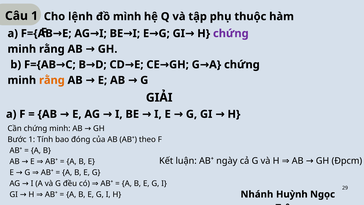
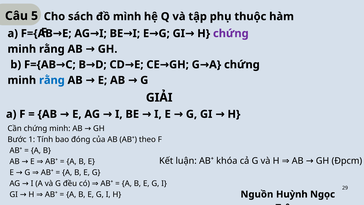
Câu 1: 1 -> 5 (35, 16)
lệnh: lệnh -> sách (81, 16)
rằng colour: orange -> blue (52, 80)
ngày: ngày -> khóa (227, 161)
Nhánh: Nhánh -> Nguồn (257, 194)
